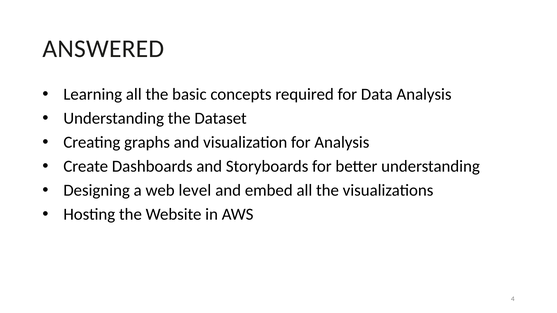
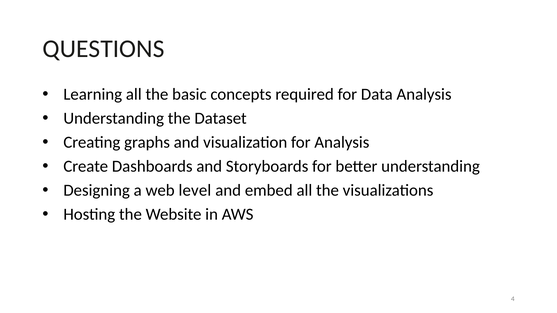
ANSWERED: ANSWERED -> QUESTIONS (103, 49)
